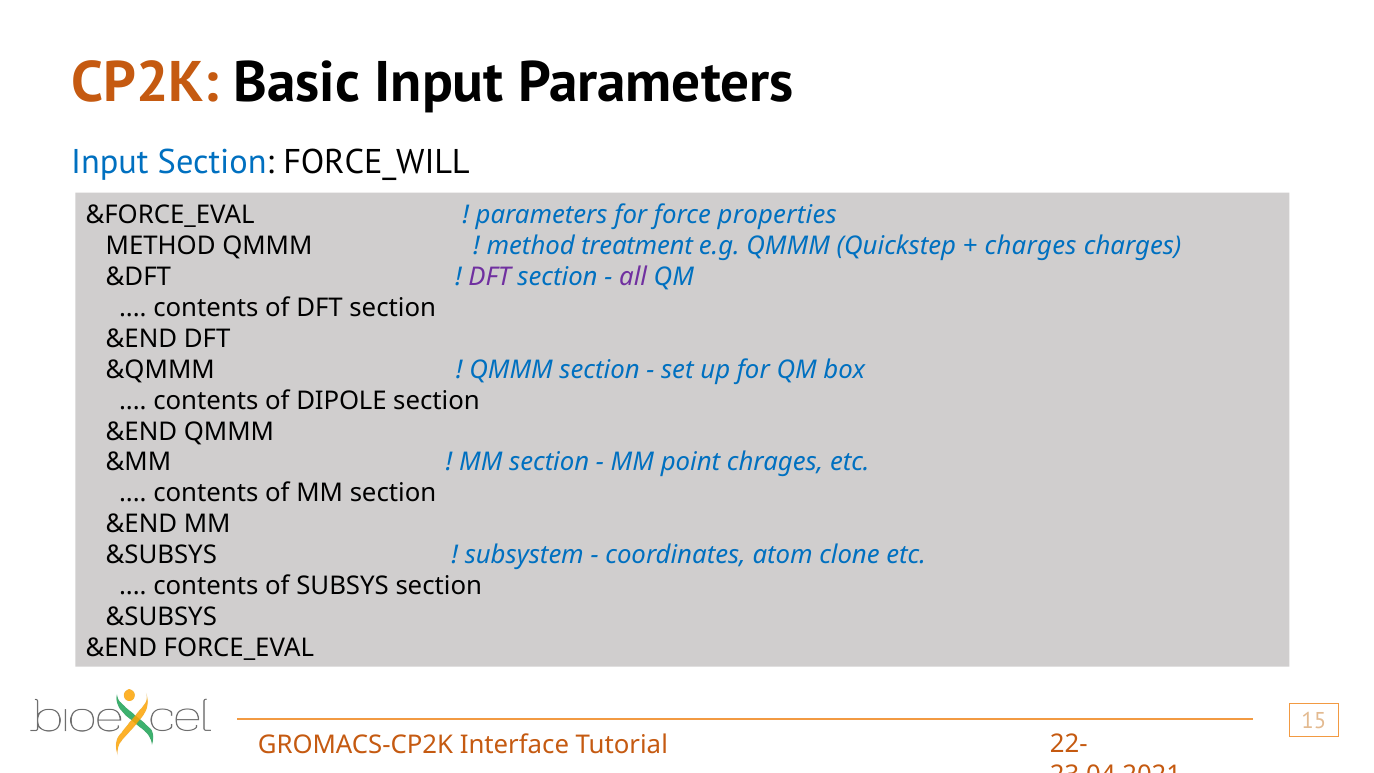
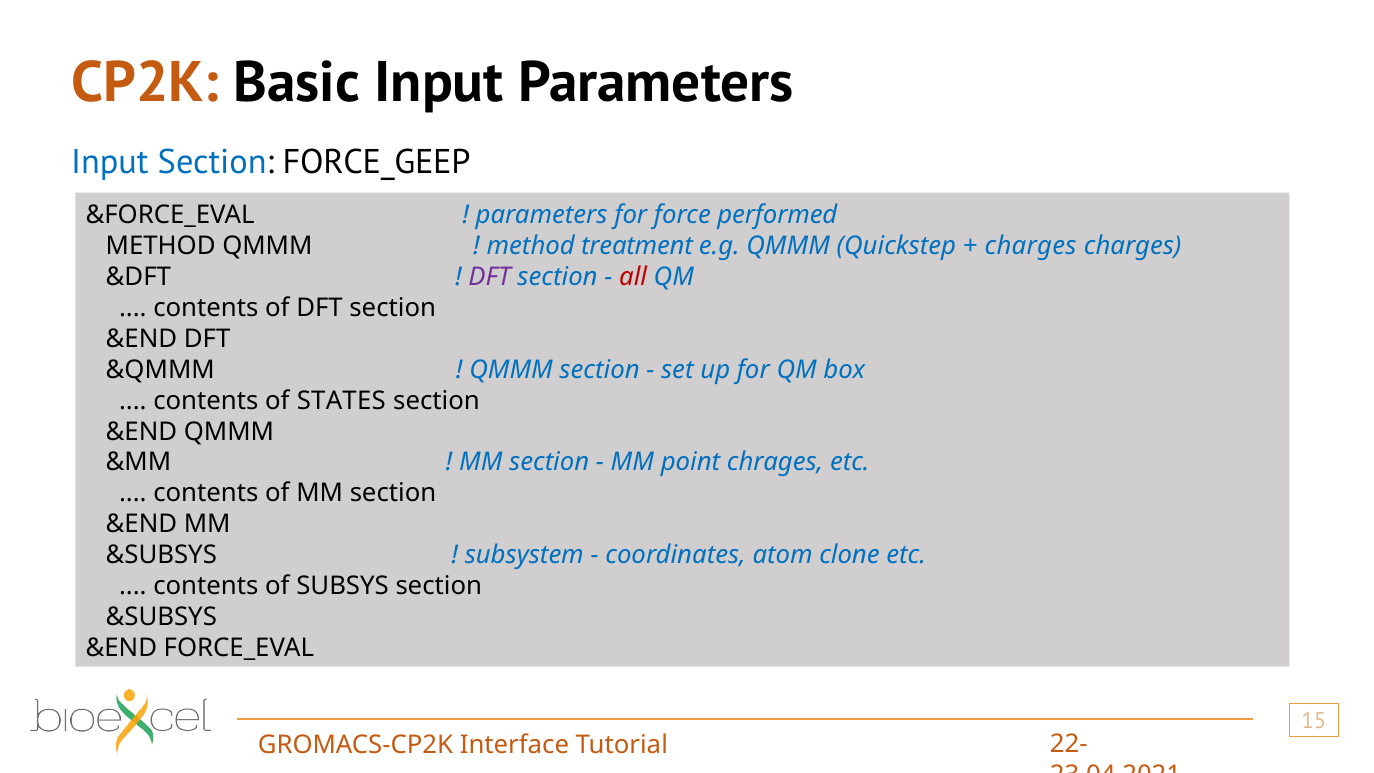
FORCE_WILL: FORCE_WILL -> FORCE_GEEP (377, 162)
properties: properties -> performed (777, 215)
all colour: purple -> red (633, 277)
DIPOLE: DIPOLE -> STATES (341, 401)
